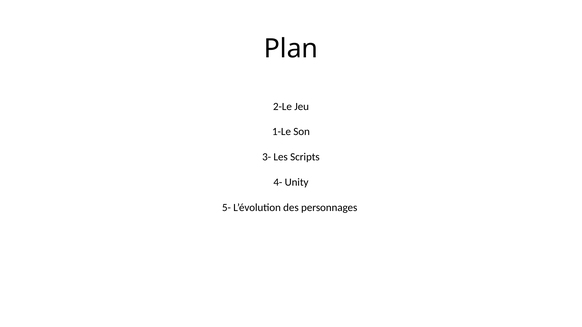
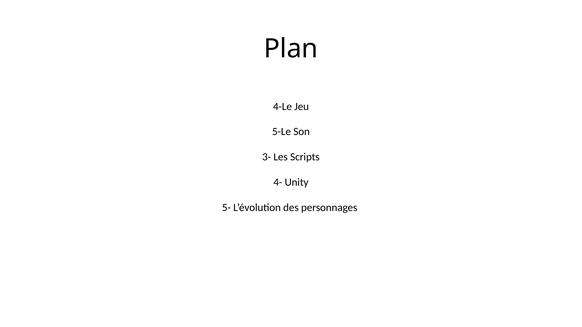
2-Le: 2-Le -> 4-Le (282, 107)
1-Le: 1-Le -> 5-Le (282, 132)
